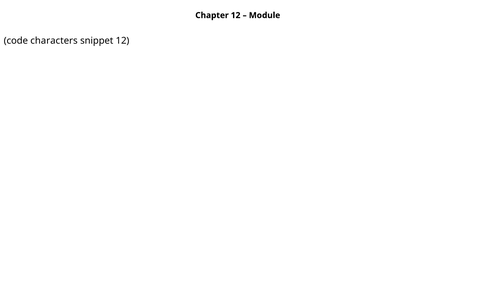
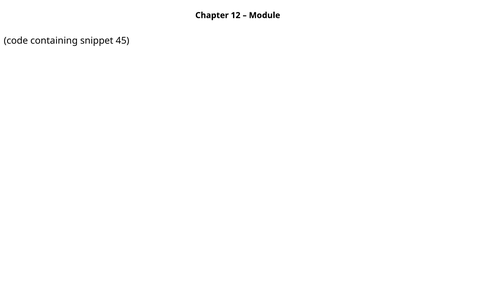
characters: characters -> containing (54, 41)
snippet 12: 12 -> 45 (123, 41)
